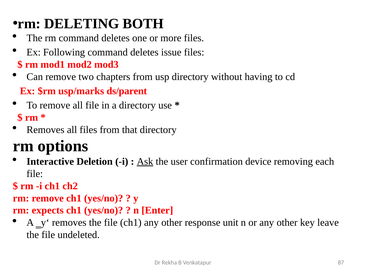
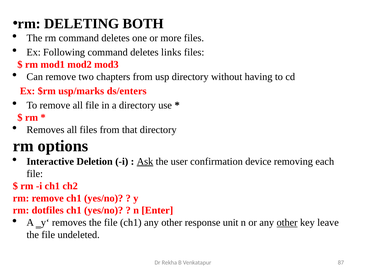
issue: issue -> links (171, 52)
ds/parent: ds/parent -> ds/enters (127, 91)
expects: expects -> dotfiles (48, 210)
other underline: none -> present (287, 222)
